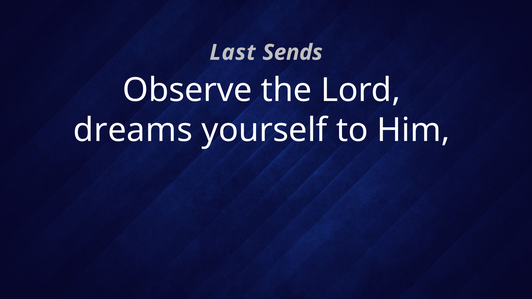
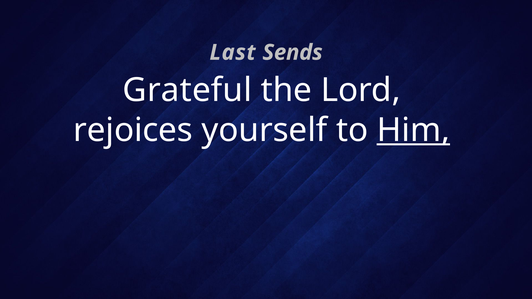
Observe: Observe -> Grateful (187, 90)
dreams: dreams -> rejoices (133, 130)
Him underline: none -> present (413, 130)
